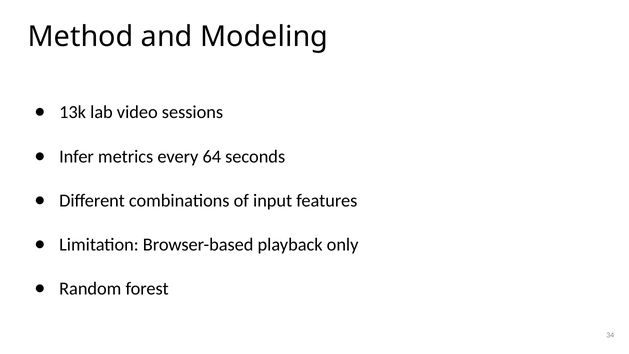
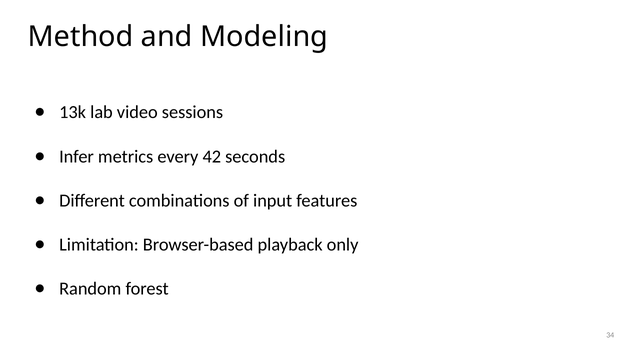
64: 64 -> 42 (212, 156)
